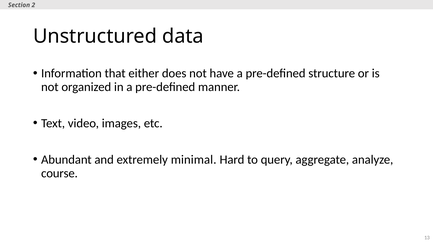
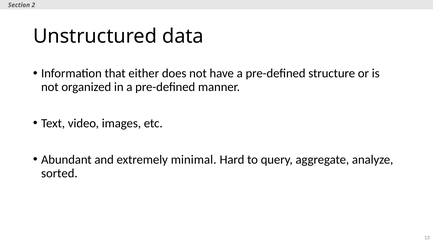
course: course -> sorted (59, 173)
